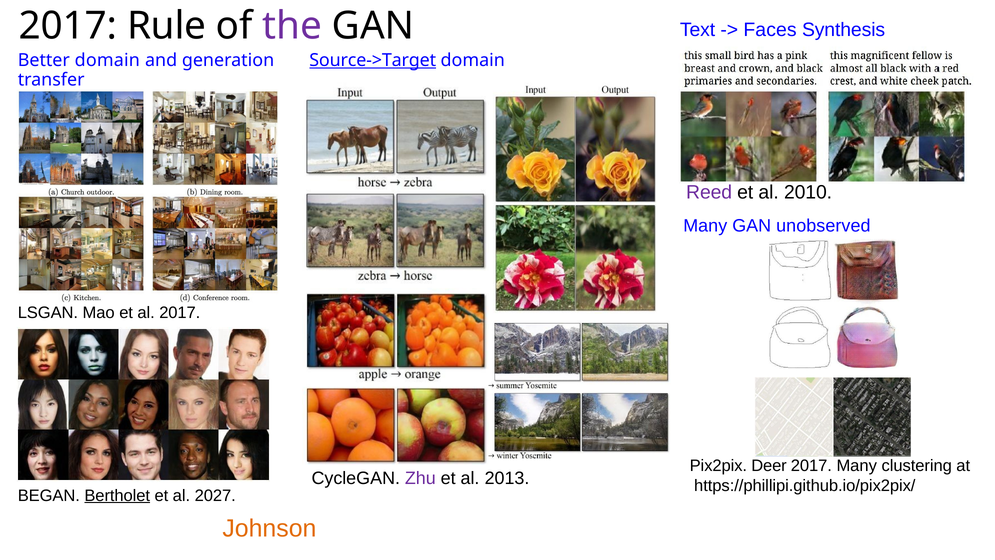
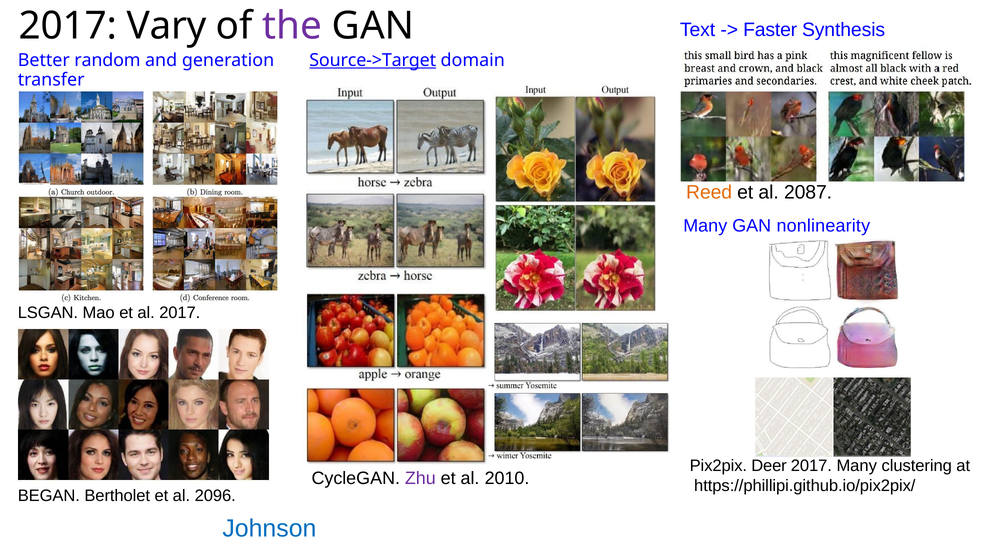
Rule: Rule -> Vary (167, 26)
Faces: Faces -> Faster (770, 30)
Better domain: domain -> random (107, 60)
Reed colour: purple -> orange (709, 192)
2010: 2010 -> 2087 (808, 192)
unobserved: unobserved -> nonlinearity (823, 226)
2013: 2013 -> 2010 (507, 478)
Bertholet underline: present -> none (117, 495)
2027: 2027 -> 2096 (215, 495)
Johnson colour: orange -> blue (269, 528)
